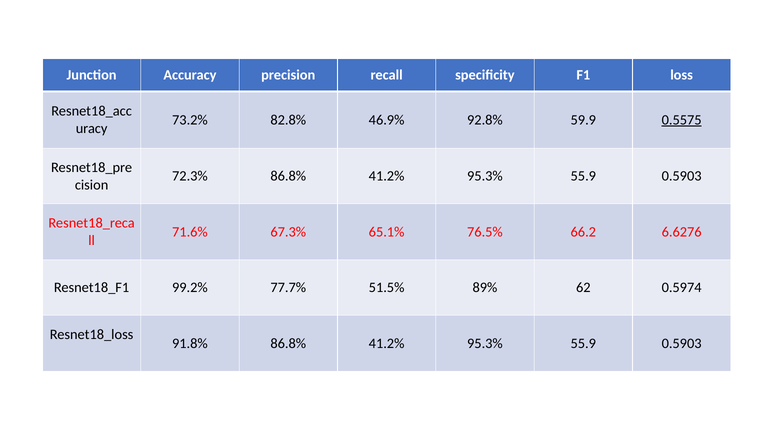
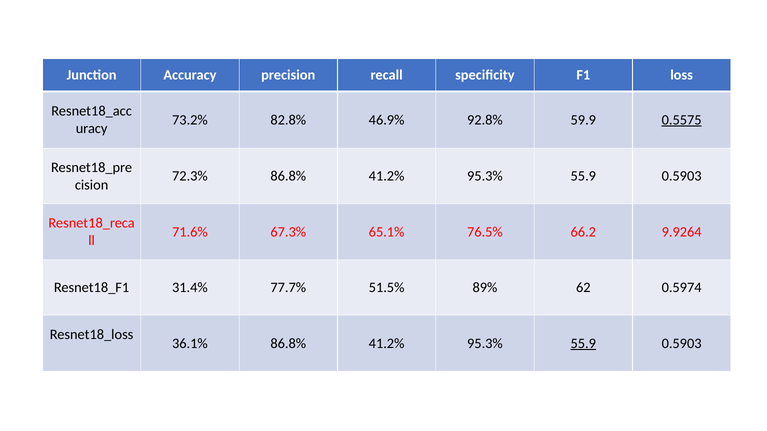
6.6276: 6.6276 -> 9.9264 (682, 232)
99.2%: 99.2% -> 31.4% (190, 288)
91.8%: 91.8% -> 36.1% (190, 344)
55.9 underline: none -> present (583, 344)
